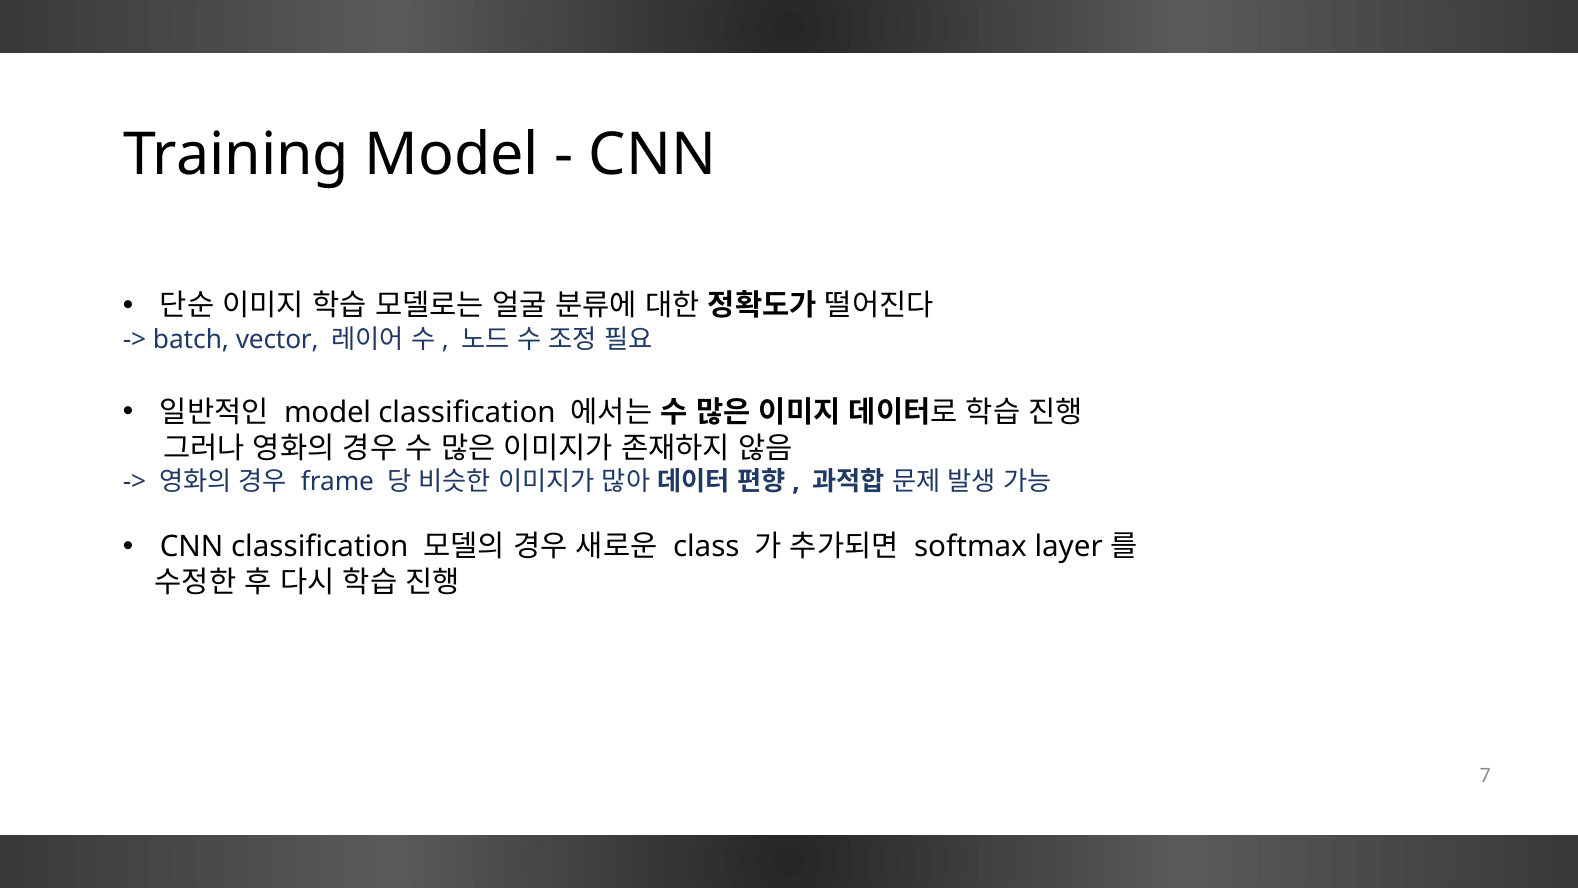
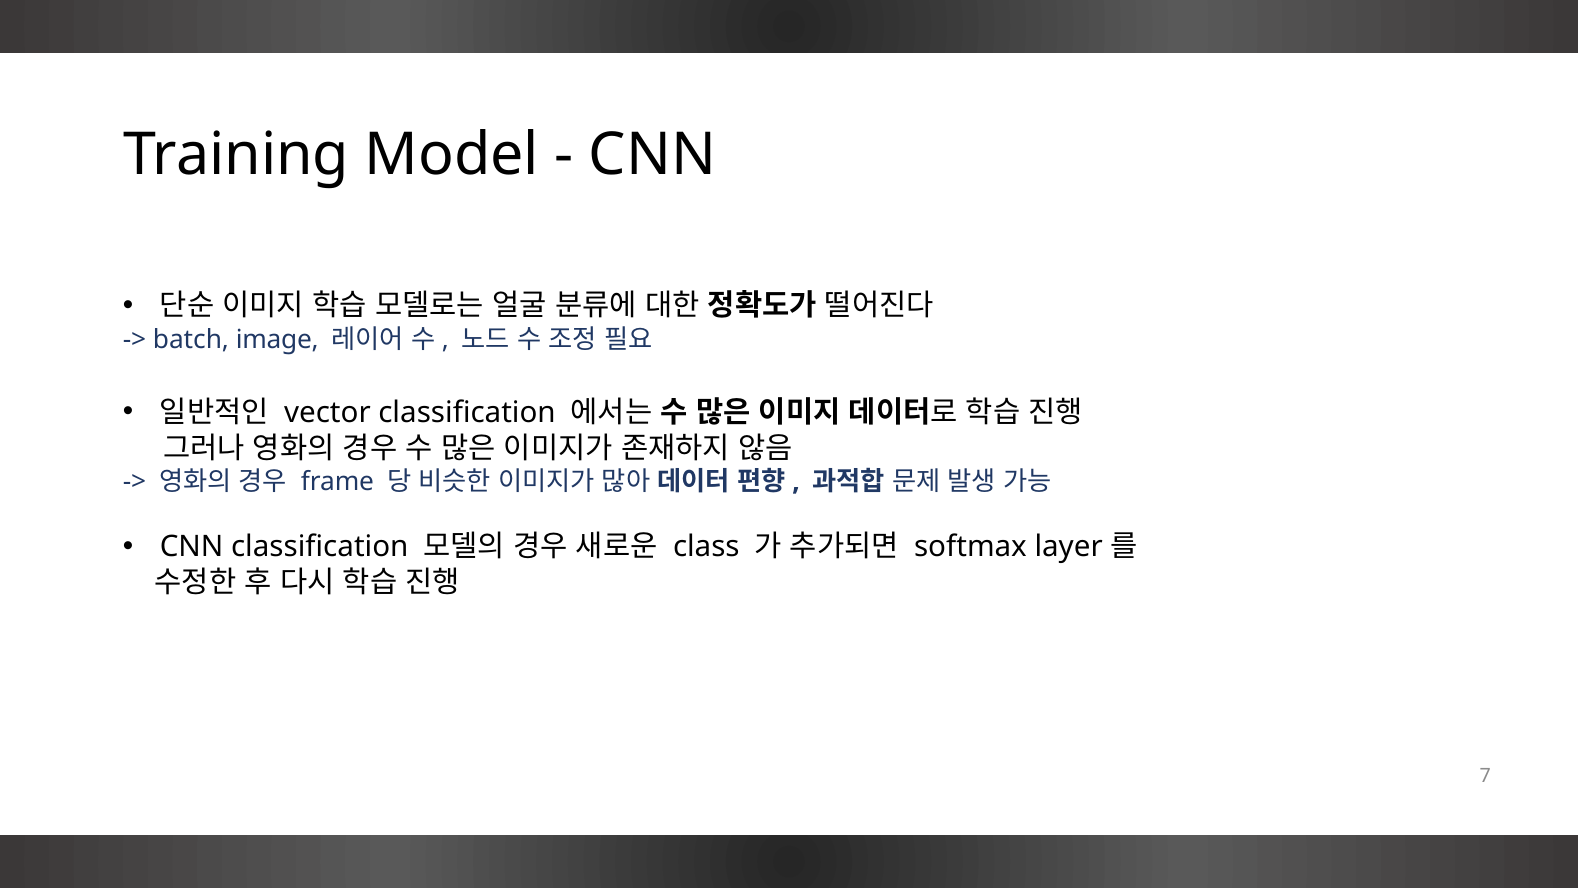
vector: vector -> image (277, 339)
model: model -> vector (327, 413)
